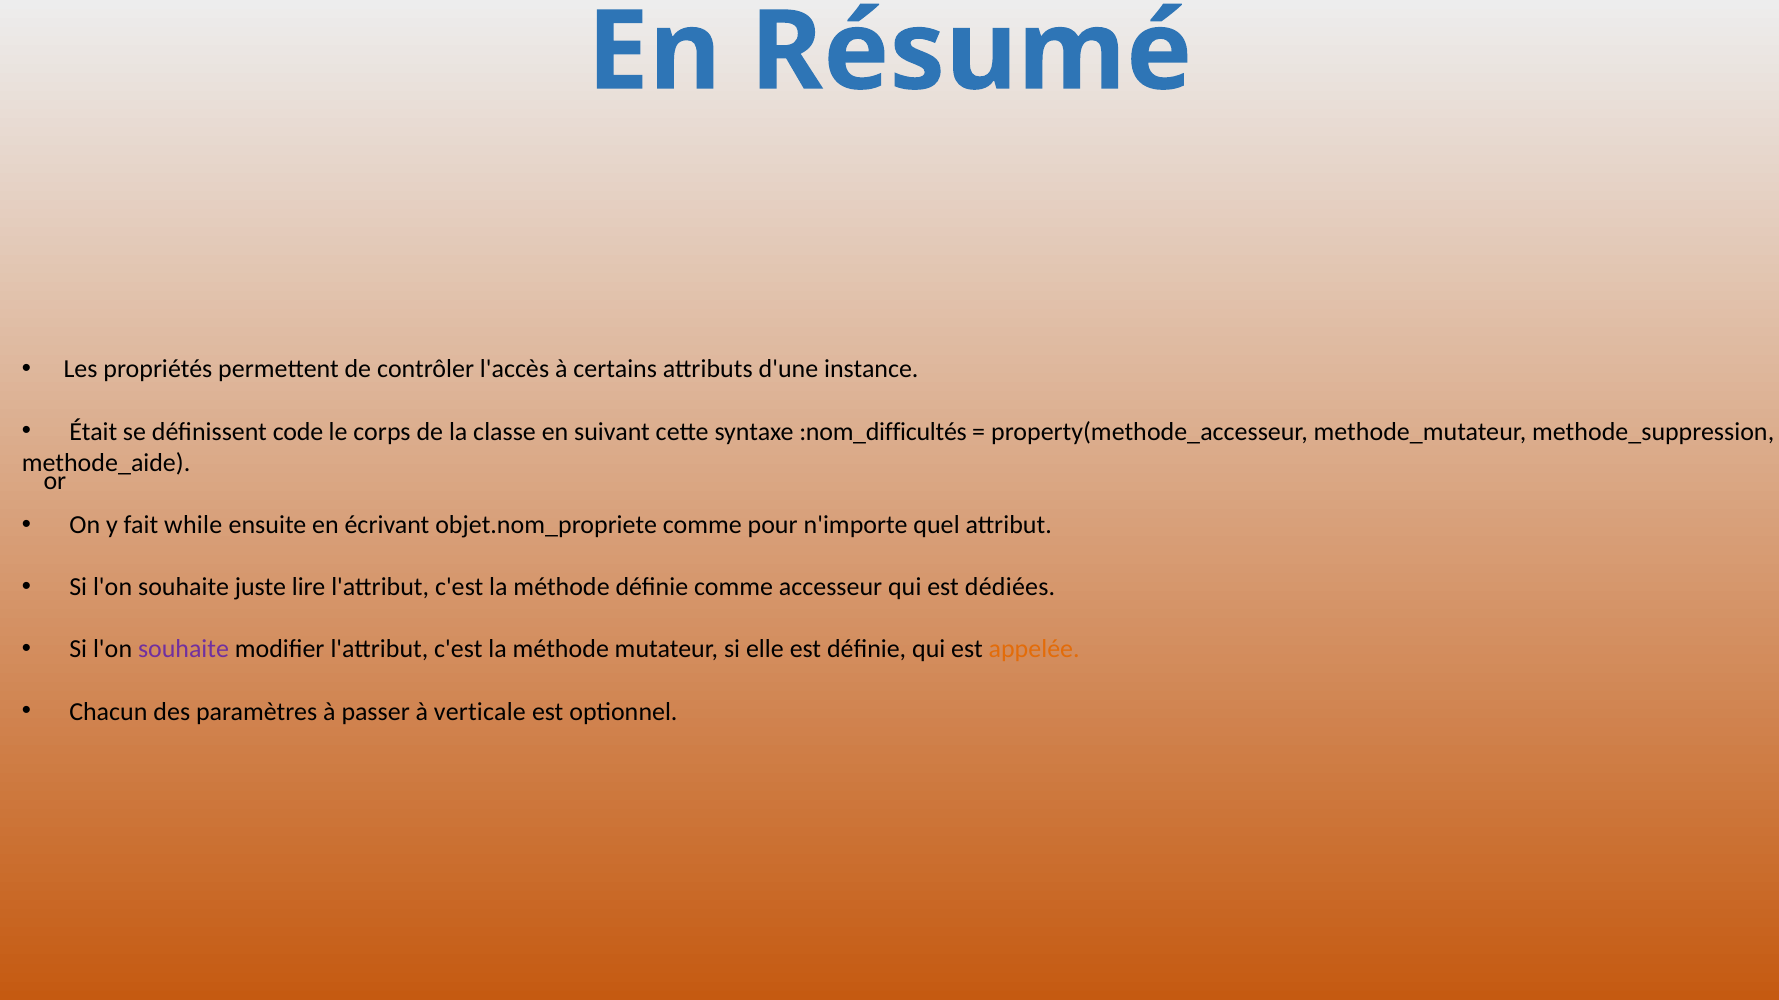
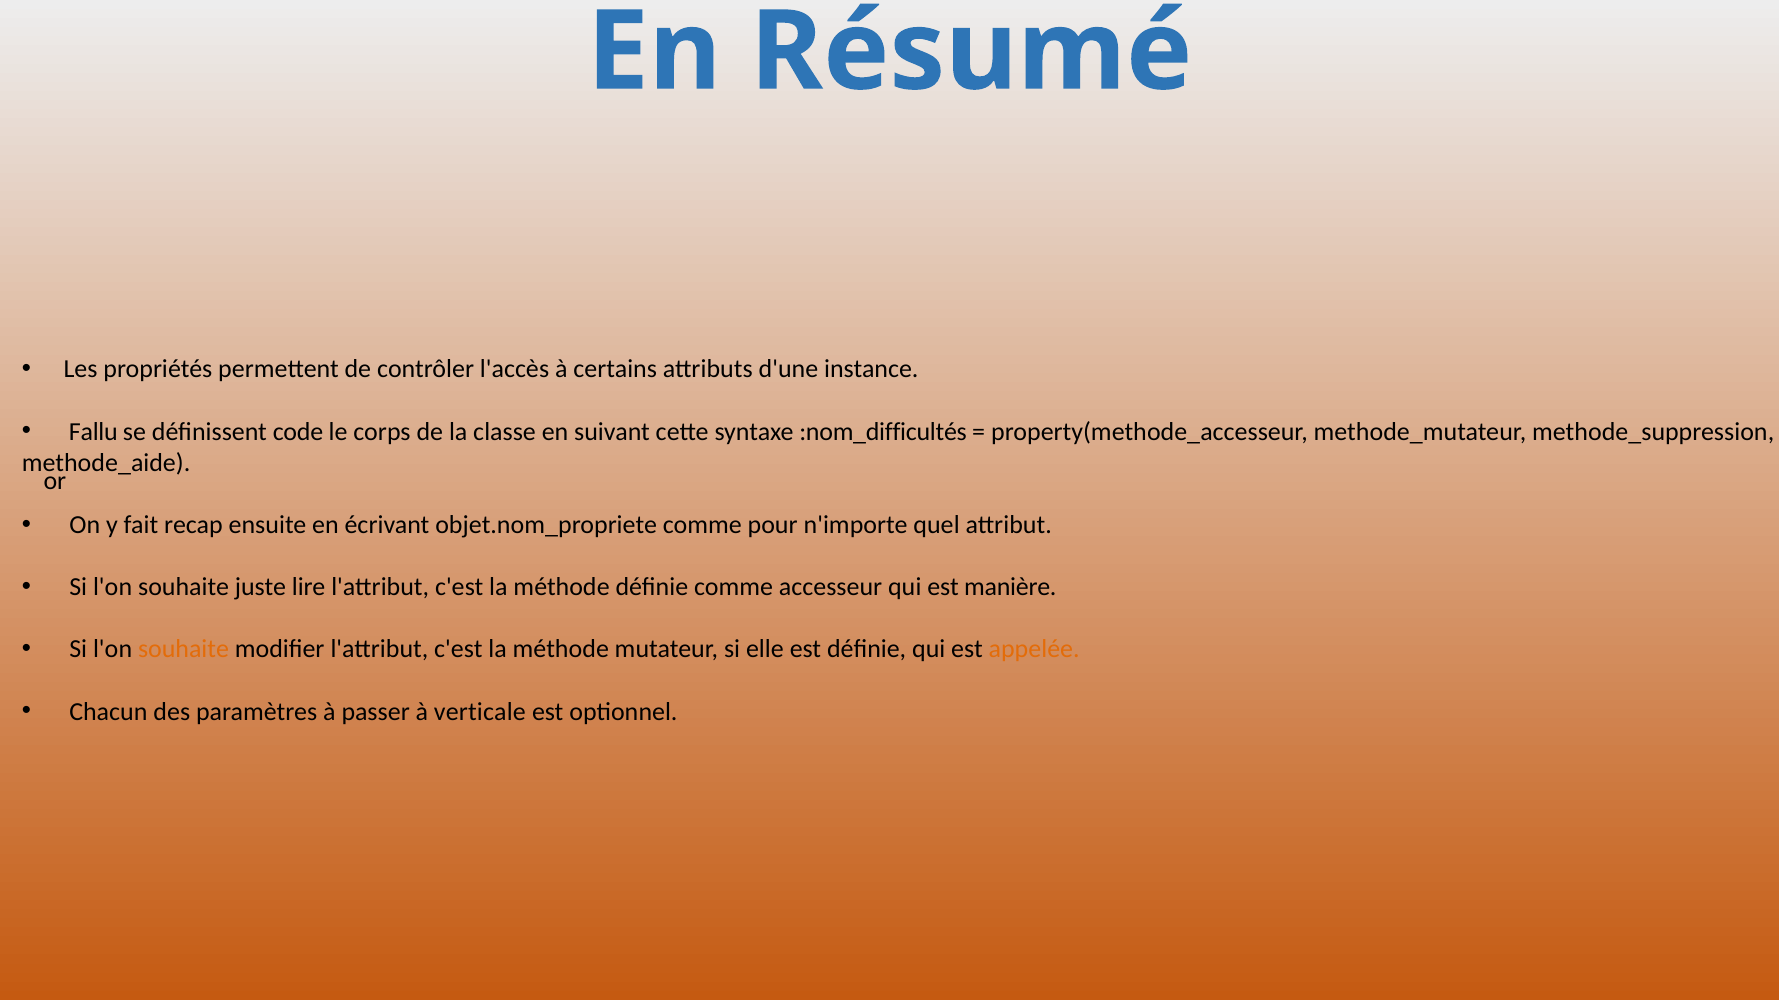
Était: Était -> Fallu (93, 432)
while: while -> recap (193, 525)
dédiées: dédiées -> manière (1010, 587)
souhaite colour: purple -> orange (183, 650)
